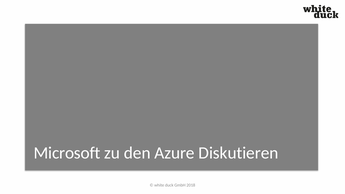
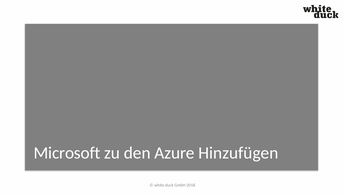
Diskutieren: Diskutieren -> Hinzufügen (238, 153)
